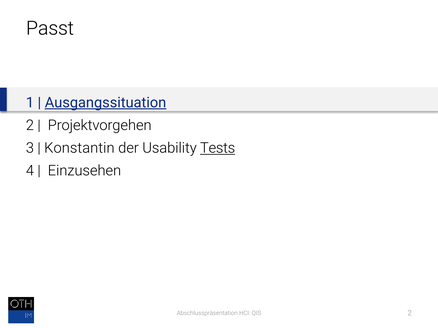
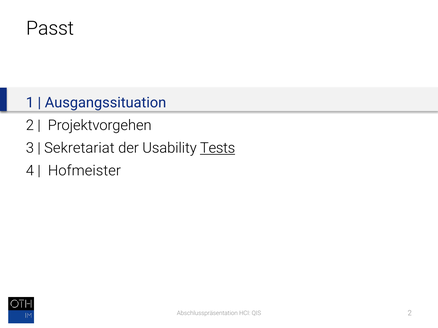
Ausgangssituation underline: present -> none (106, 103)
Konstantin: Konstantin -> Sekretariat (79, 148)
Einzusehen: Einzusehen -> Hofmeister (84, 171)
